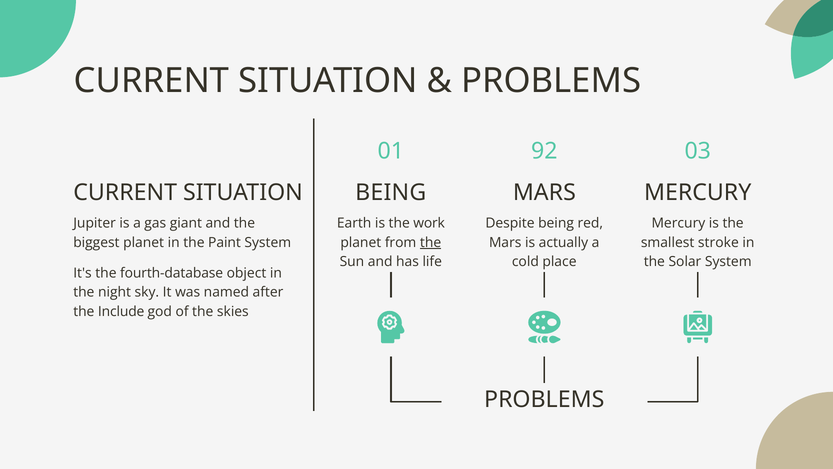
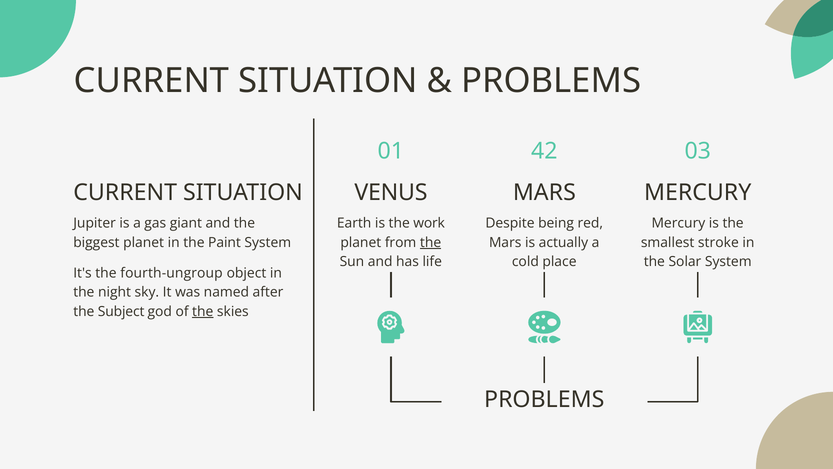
92: 92 -> 42 (544, 151)
BEING: BEING -> VENUS (391, 193)
fourth-database: fourth-database -> fourth-ungroup (172, 273)
Include: Include -> Subject (121, 311)
the underline: none -> present (203, 311)
